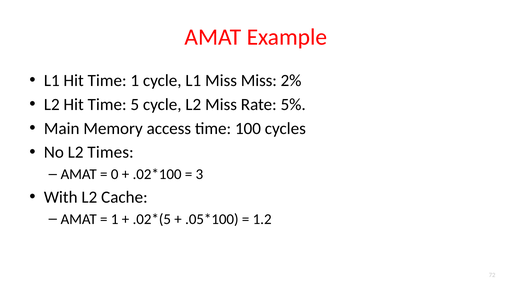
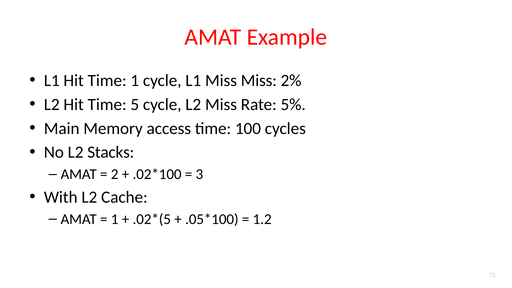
Times: Times -> Stacks (111, 152)
0: 0 -> 2 (115, 174)
